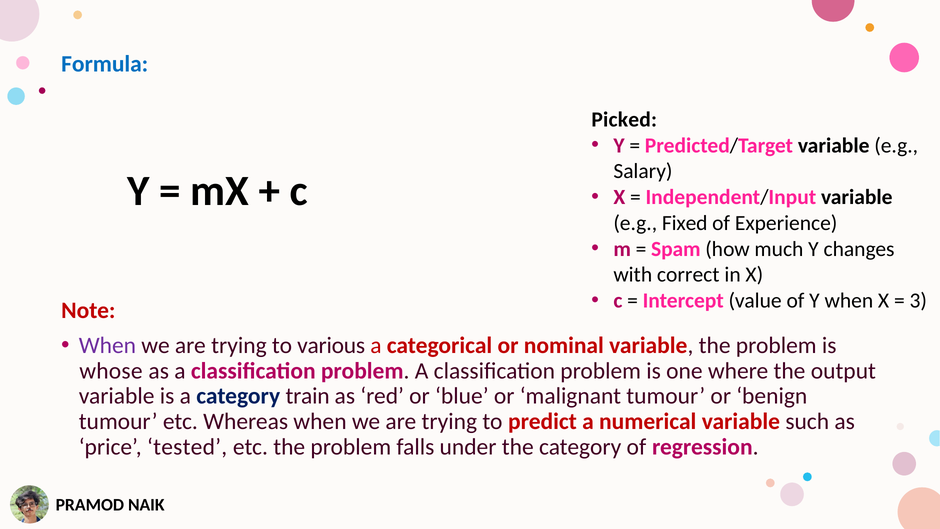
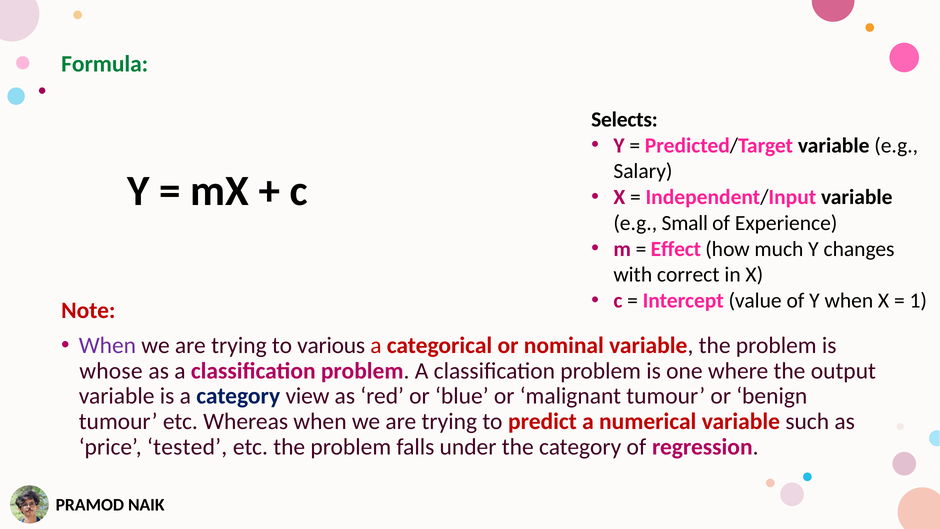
Formula colour: blue -> green (105, 64)
Picked: Picked -> Selects (624, 120)
Fixed: Fixed -> Small (685, 223)
Spam: Spam -> Effect (676, 249)
3: 3 -> 1 (918, 301)
train: train -> view (308, 396)
